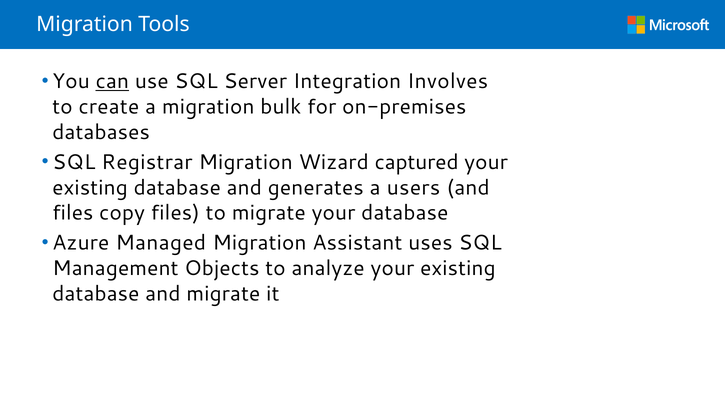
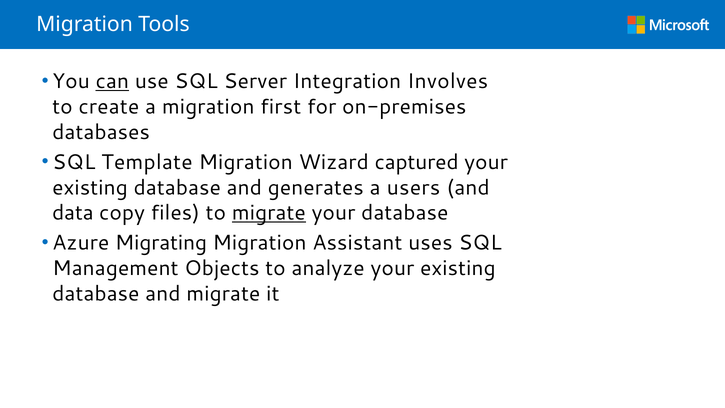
bulk: bulk -> first (281, 107)
Registrar: Registrar -> Template (147, 162)
files: files -> data (73, 213)
migrate underline: none -> present (269, 213)
Managed: Managed -> Migrating (161, 243)
